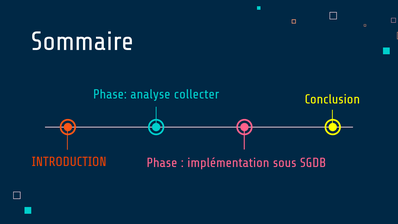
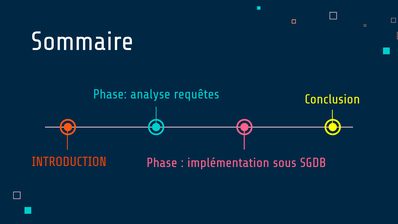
collecter: collecter -> requêtes (197, 94)
